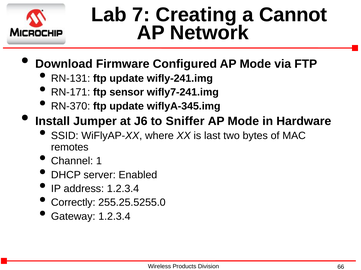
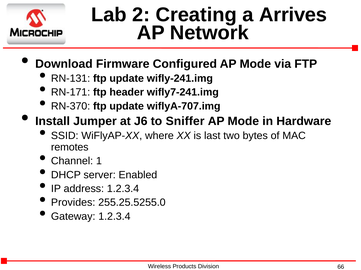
7: 7 -> 2 (141, 15)
Cannot: Cannot -> Arrives (293, 15)
sensor: sensor -> header (127, 92)
wiflyA-345.img: wiflyA-345.img -> wiflyA-707.img (184, 106)
Correctly: Correctly -> Provides (73, 203)
